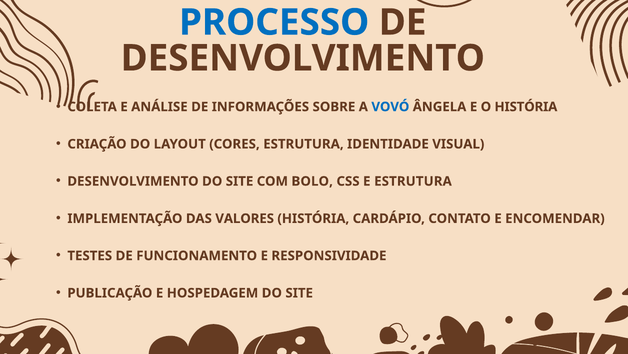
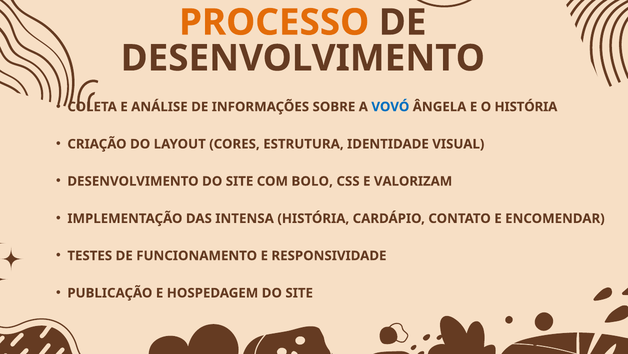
PROCESSO colour: blue -> orange (274, 22)
E ESTRUTURA: ESTRUTURA -> VALORIZAM (413, 181)
VALORES: VALORES -> INTENSA (245, 218)
